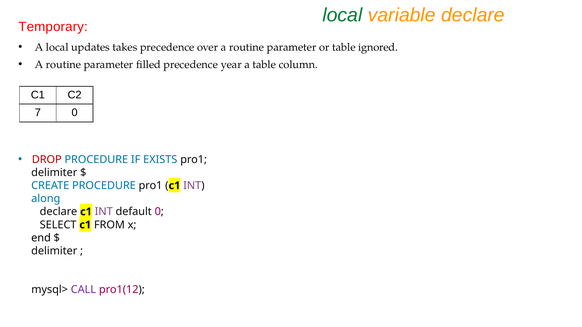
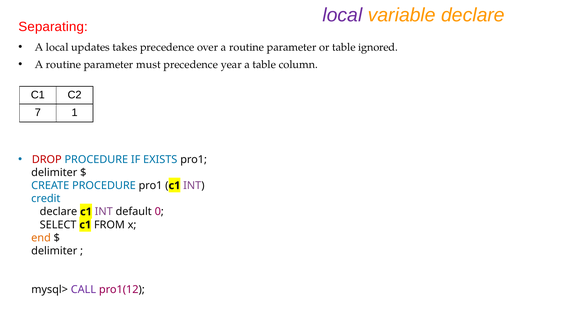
local colour: green -> purple (342, 15)
Temporary: Temporary -> Separating (53, 27)
filled: filled -> must (148, 65)
7 0: 0 -> 1 (75, 113)
along: along -> credit (46, 199)
end colour: black -> orange (41, 238)
